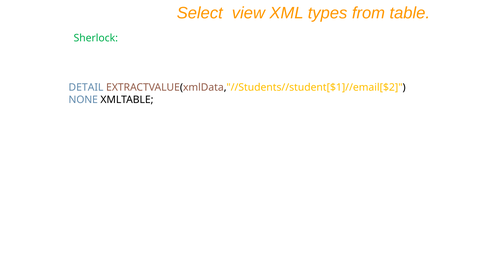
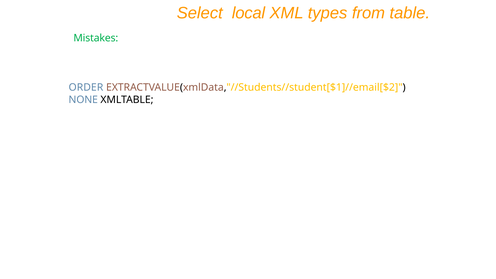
view: view -> local (249, 13)
Sherlock: Sherlock -> Mistakes (96, 38)
DETAIL: DETAIL -> ORDER (86, 87)
